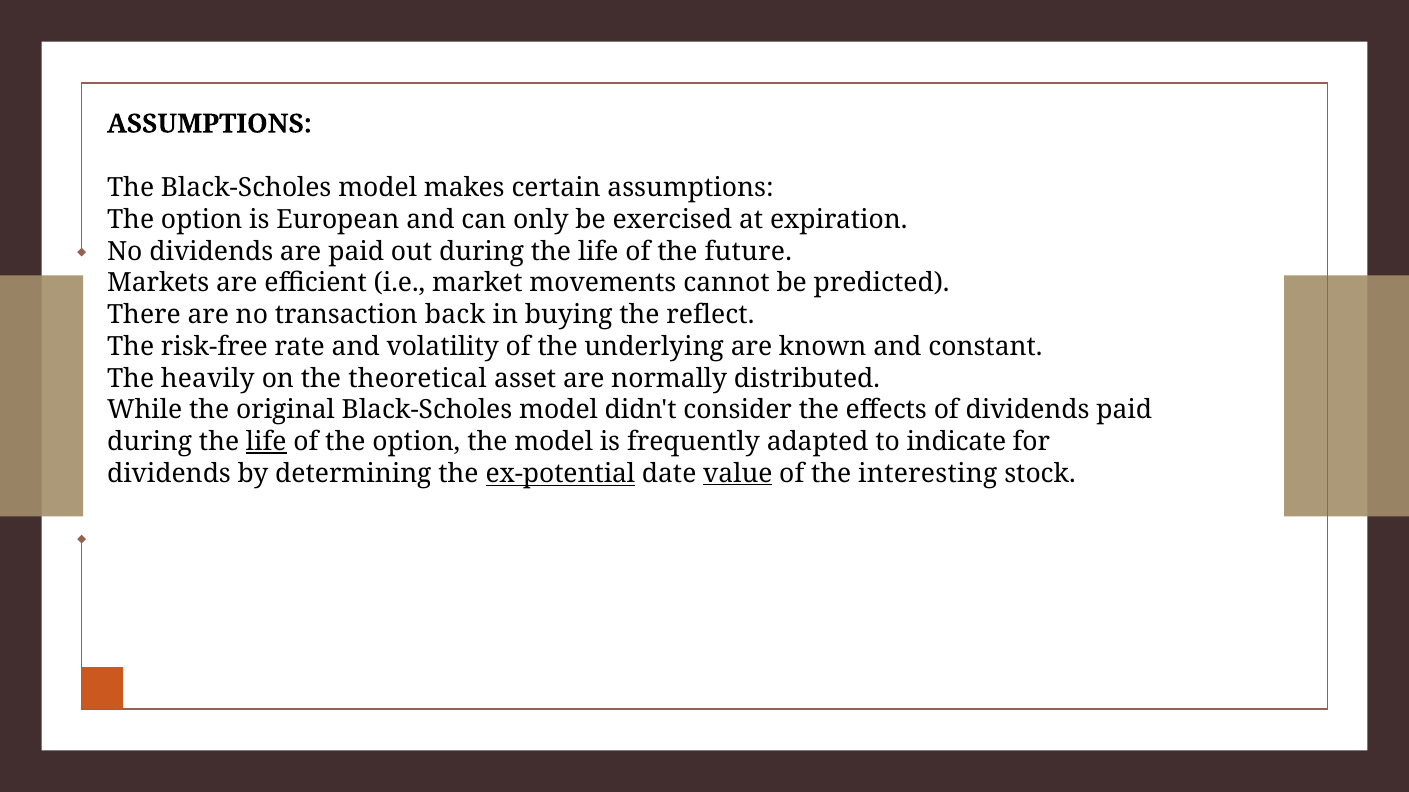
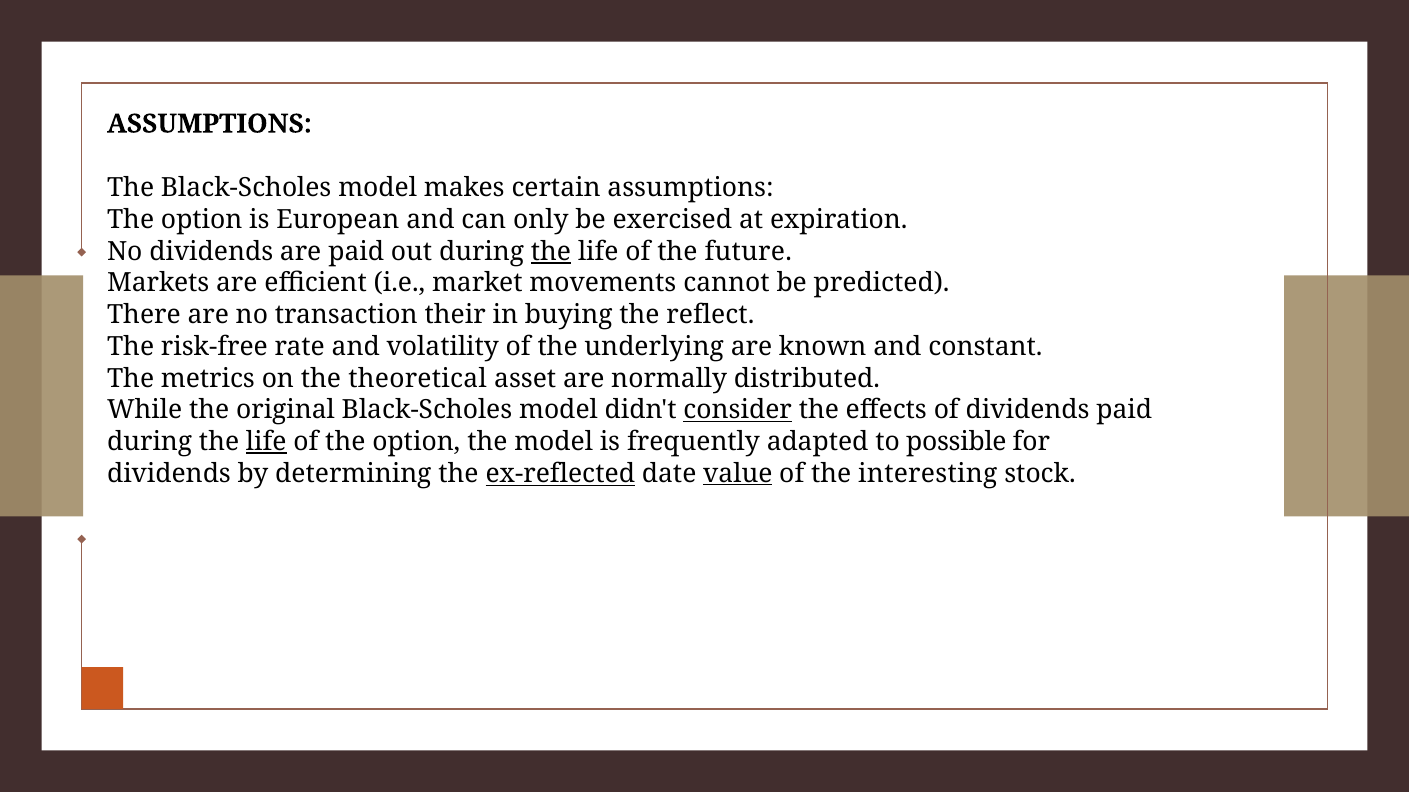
the underline: none -> present (551, 252)
back: back -> their (455, 315)
heavily: heavily -> metrics (208, 379)
consider underline: none -> present (738, 410)
indicate: indicate -> possible (956, 442)
ex-potential: ex-potential -> ex-reflected (560, 474)
